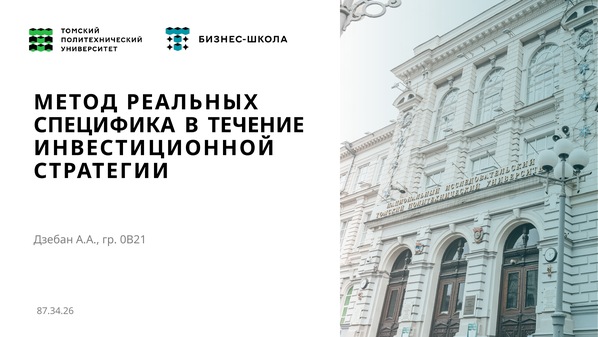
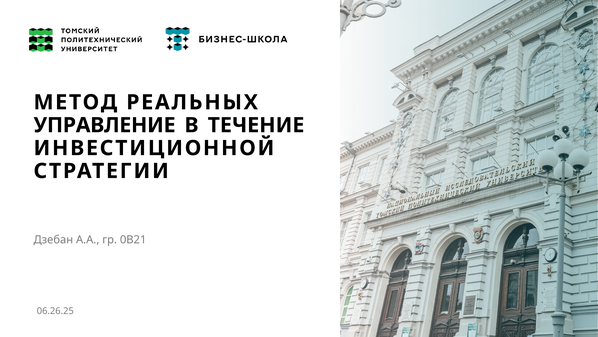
СПЕЦИФИКА: СПЕЦИФИКА -> УПРАВЛЕНИЕ (105, 125)
87.34.26: 87.34.26 -> 06.26.25 (55, 311)
